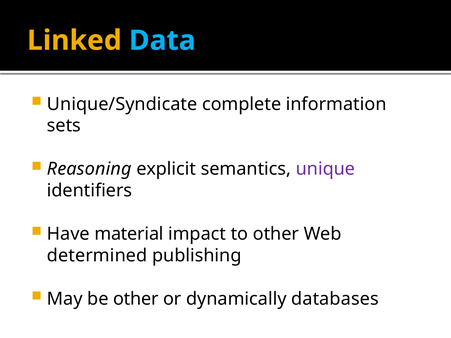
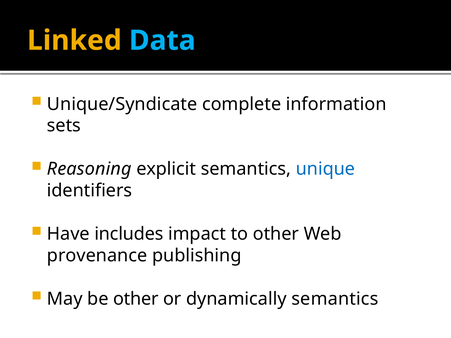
unique colour: purple -> blue (325, 169)
material: material -> includes (129, 234)
determined: determined -> provenance (97, 256)
dynamically databases: databases -> semantics (335, 299)
